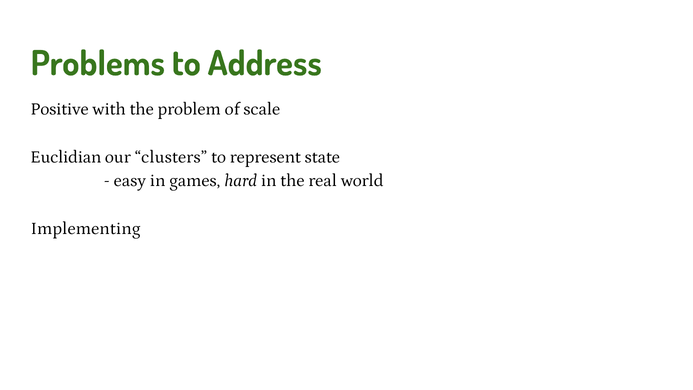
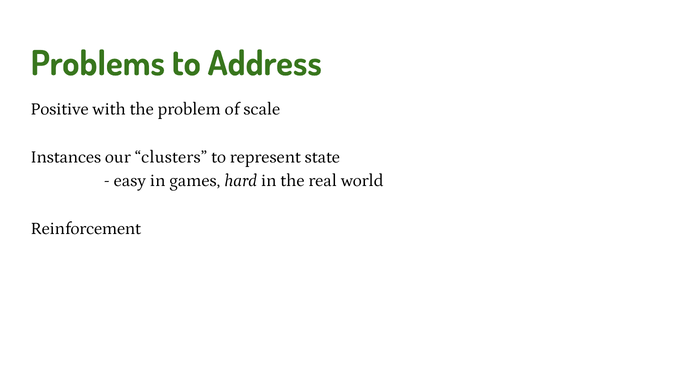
Euclidian: Euclidian -> Instances (66, 157)
Implementing: Implementing -> Reinforcement (86, 228)
